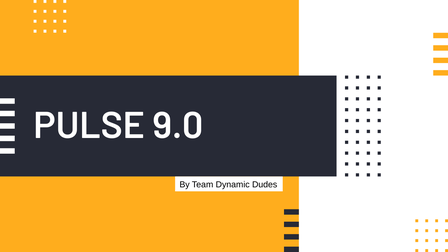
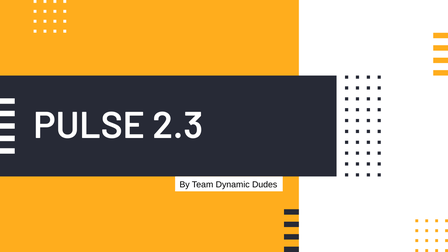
9.0: 9.0 -> 2.3 (178, 126)
